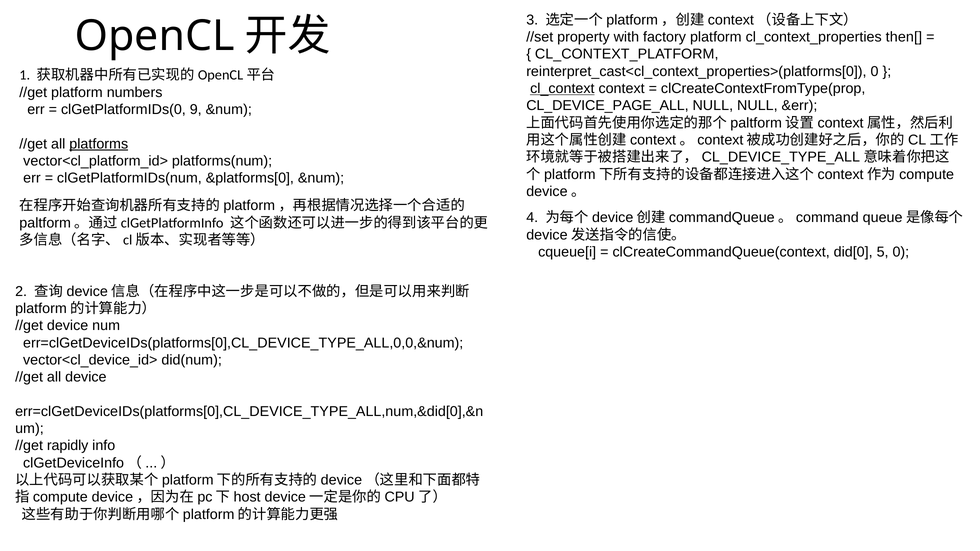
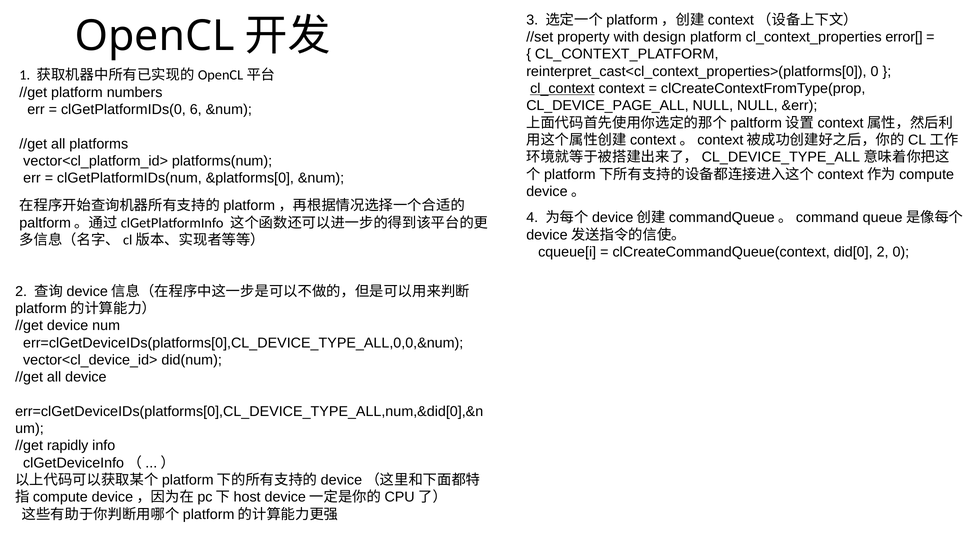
factory: factory -> design (664, 37)
then[: then[ -> error[ (904, 37)
9: 9 -> 6 (196, 110)
platforms underline: present -> none (99, 144)
did[0 5: 5 -> 2 (883, 252)
